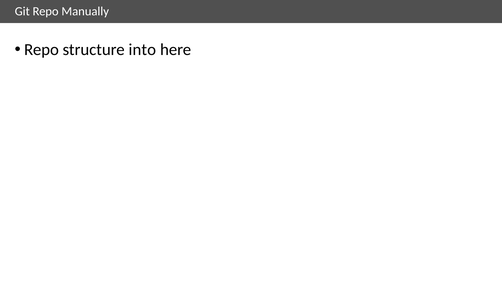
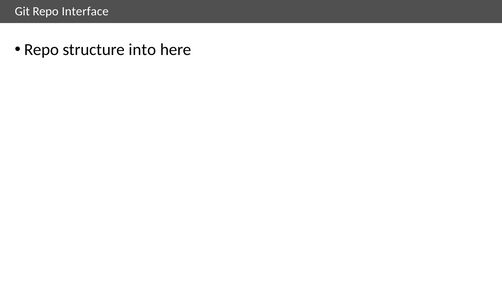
Manually: Manually -> Interface (85, 11)
